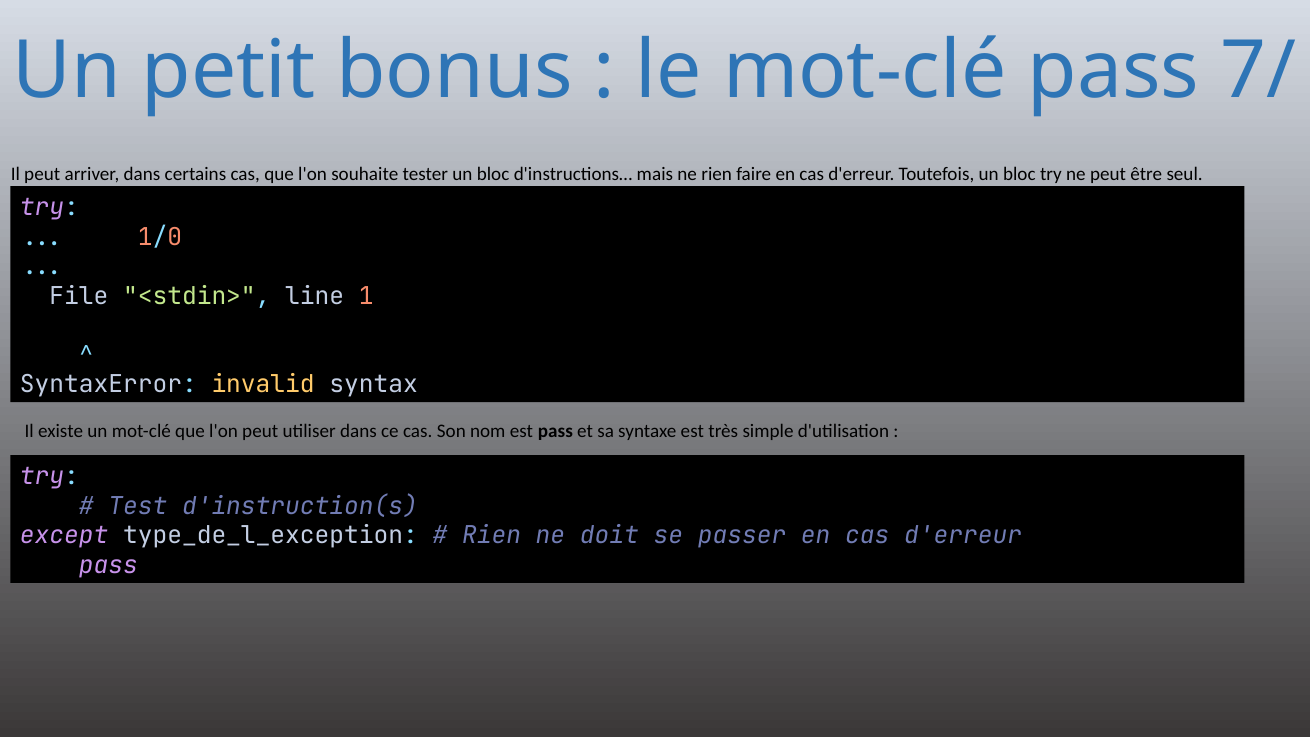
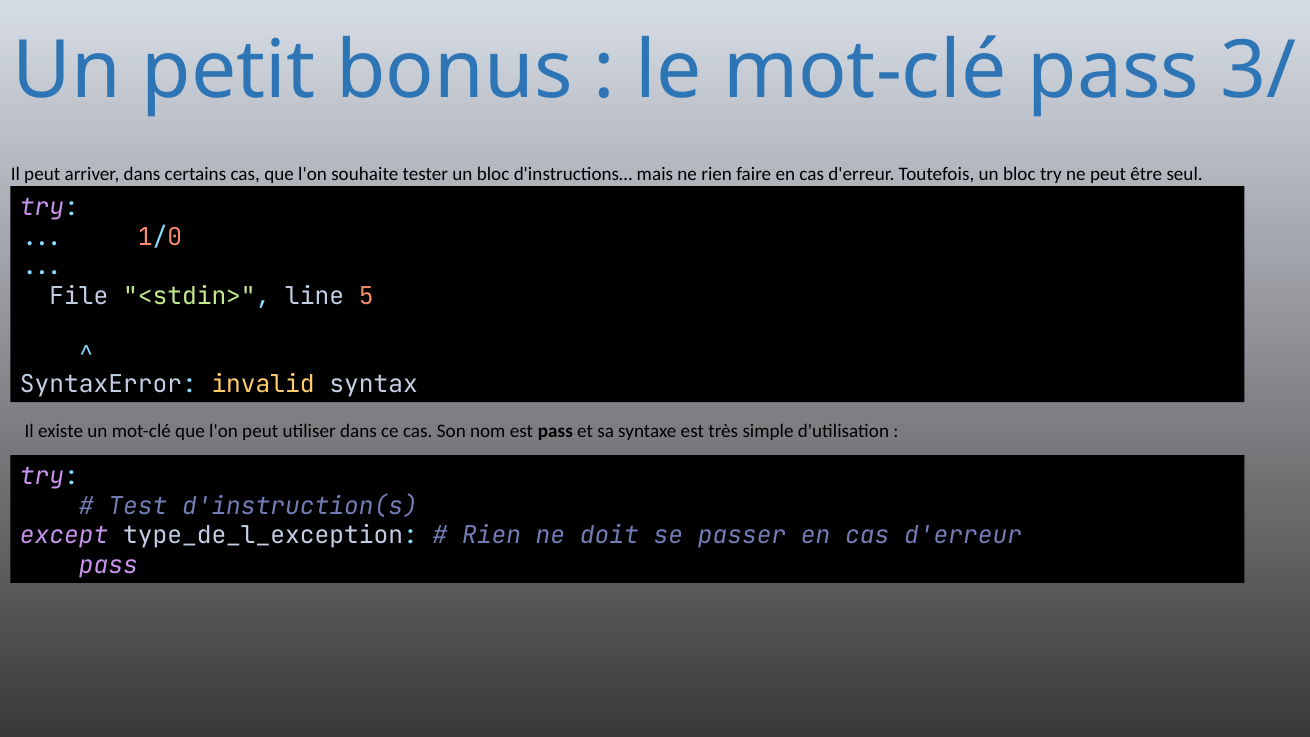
7/: 7/ -> 3/ (1258, 71)
1: 1 -> 5 (366, 296)
